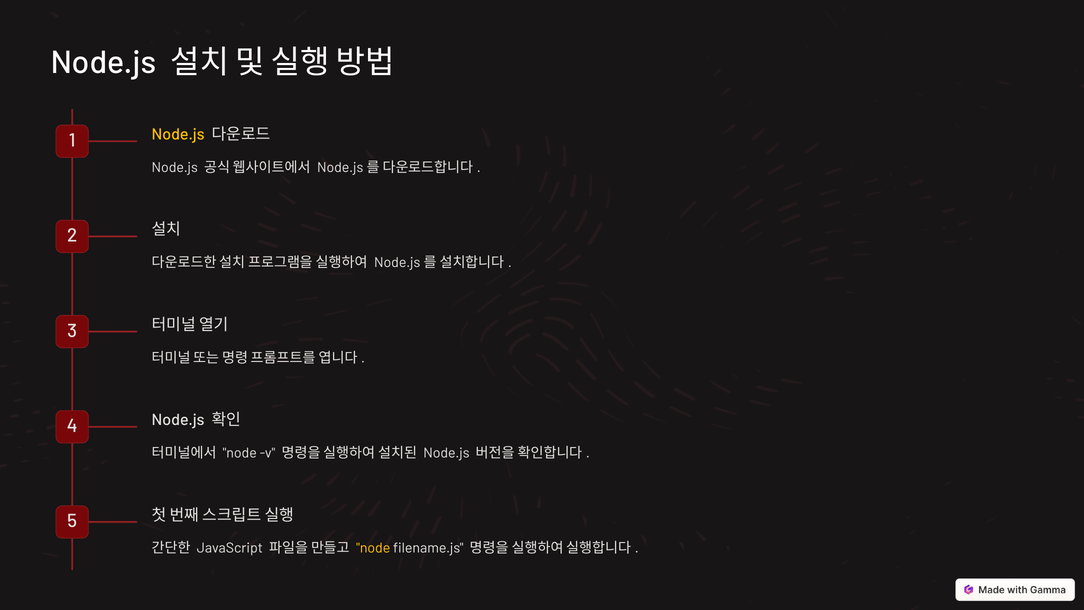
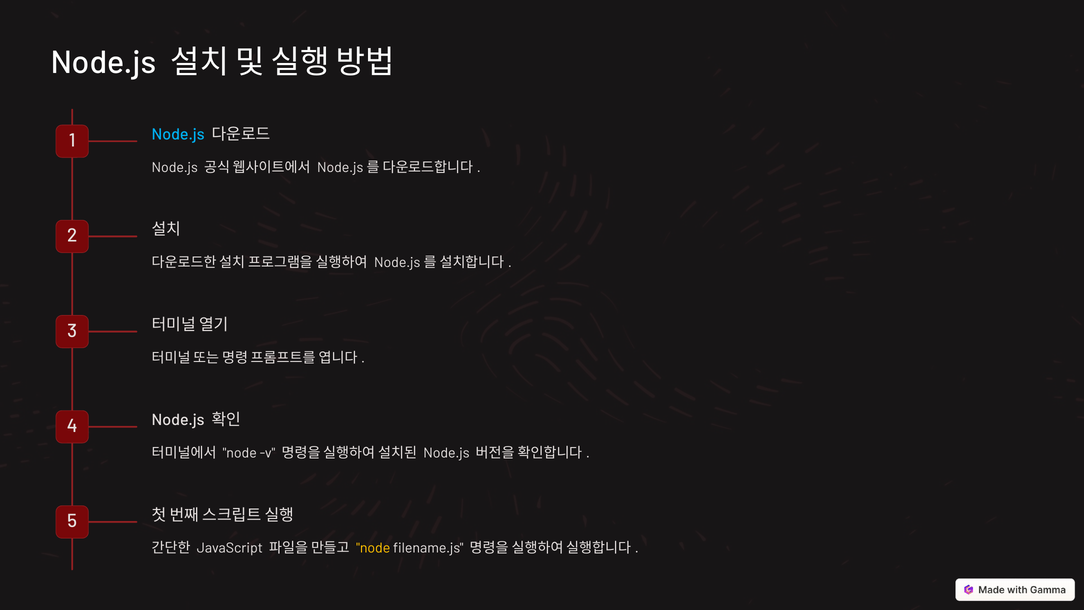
Node.js colour: yellow -> light blue (178, 134)
